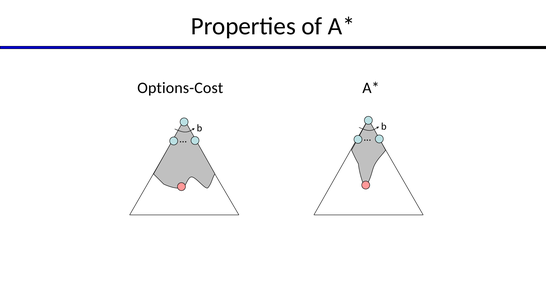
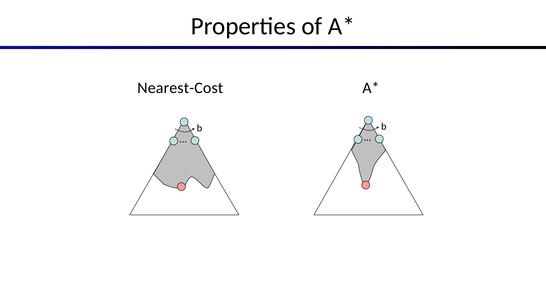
Options-Cost: Options-Cost -> Nearest-Cost (180, 88)
